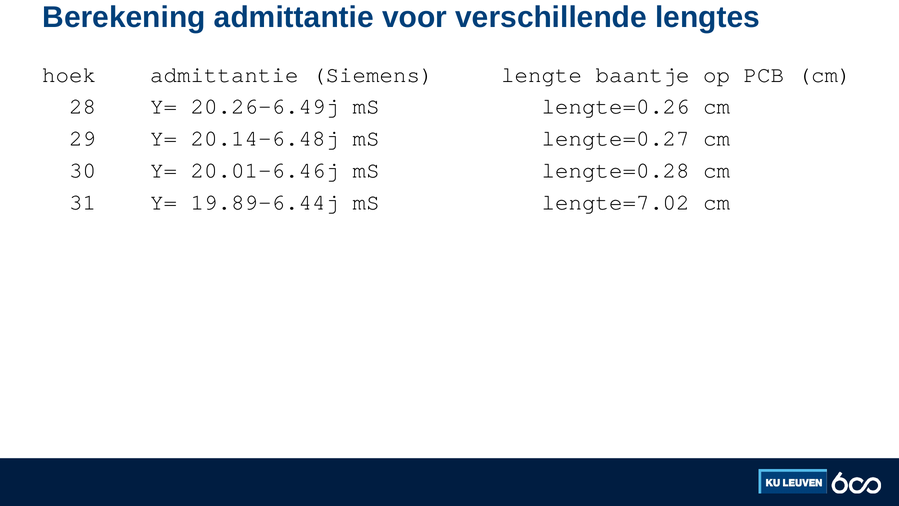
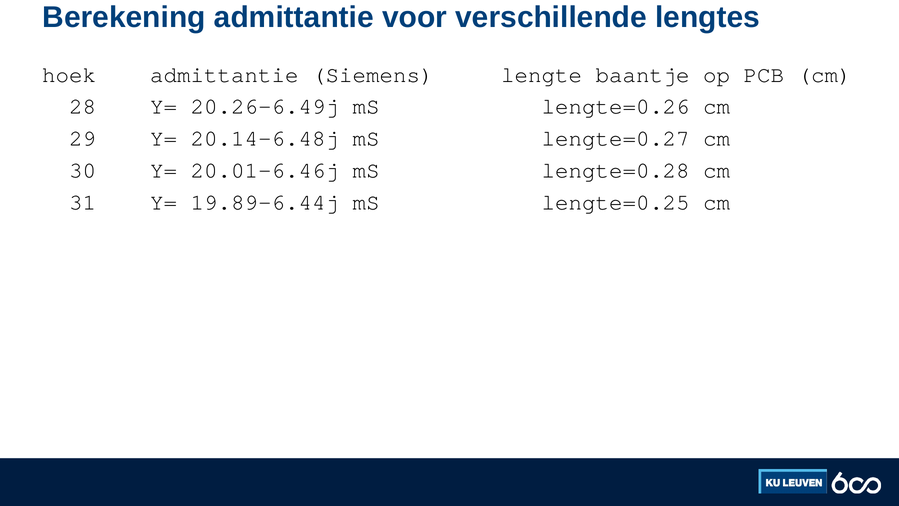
lengte=7.02: lengte=7.02 -> lengte=0.25 (616, 202)
